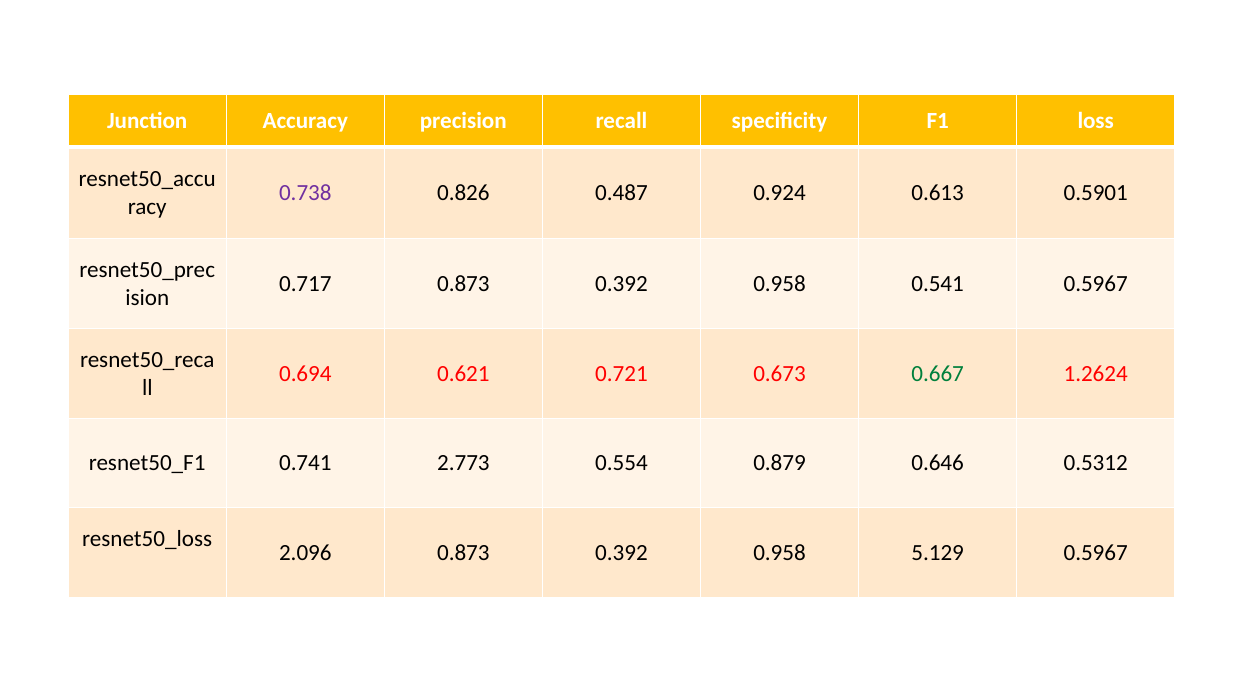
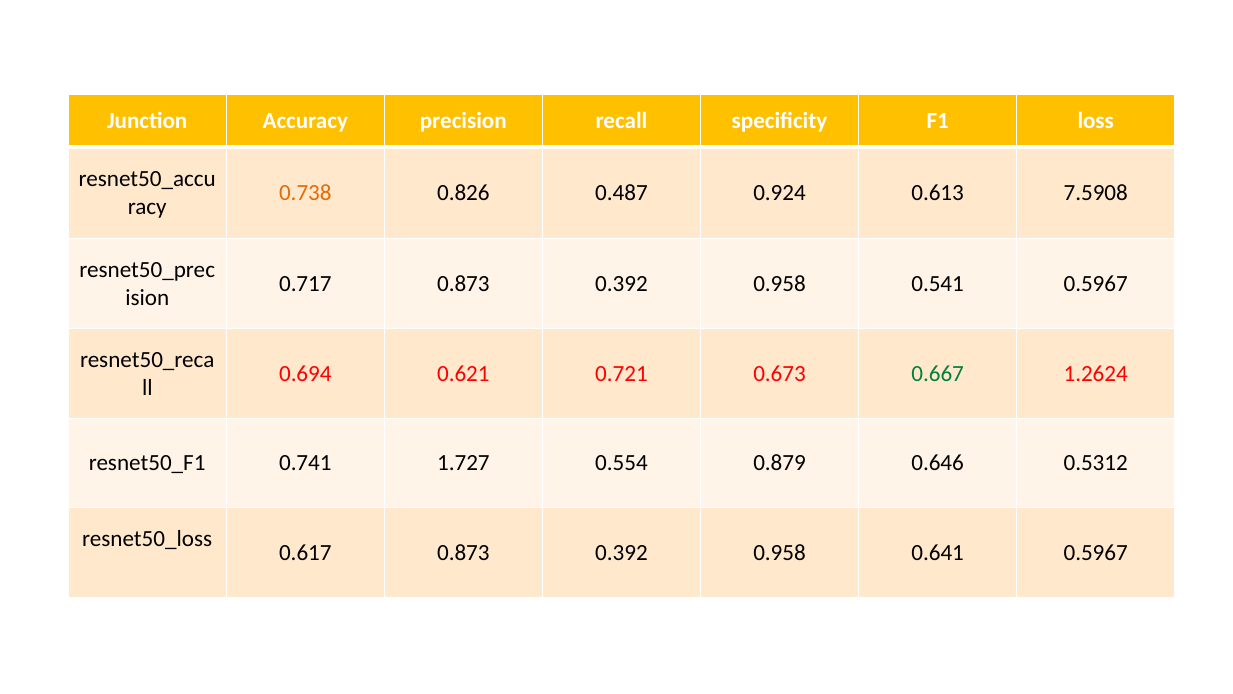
0.738 colour: purple -> orange (305, 193)
0.5901: 0.5901 -> 7.5908 (1096, 193)
2.773: 2.773 -> 1.727 (463, 463)
2.096: 2.096 -> 0.617 (305, 553)
5.129: 5.129 -> 0.641 (938, 553)
